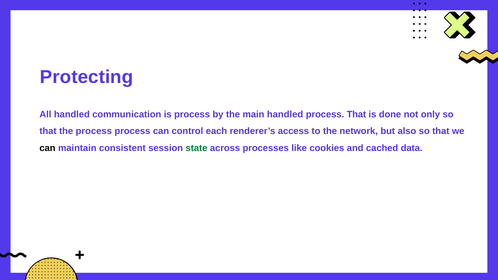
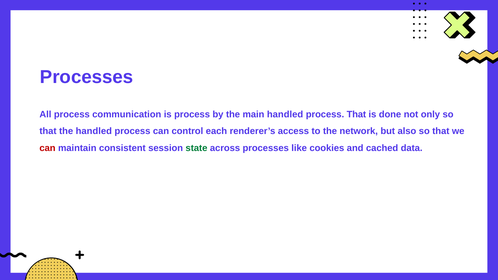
Protecting: Protecting -> Processes (87, 77)
All handled: handled -> process (72, 114)
the process: process -> handled (94, 131)
can colour: black -> red (47, 148)
